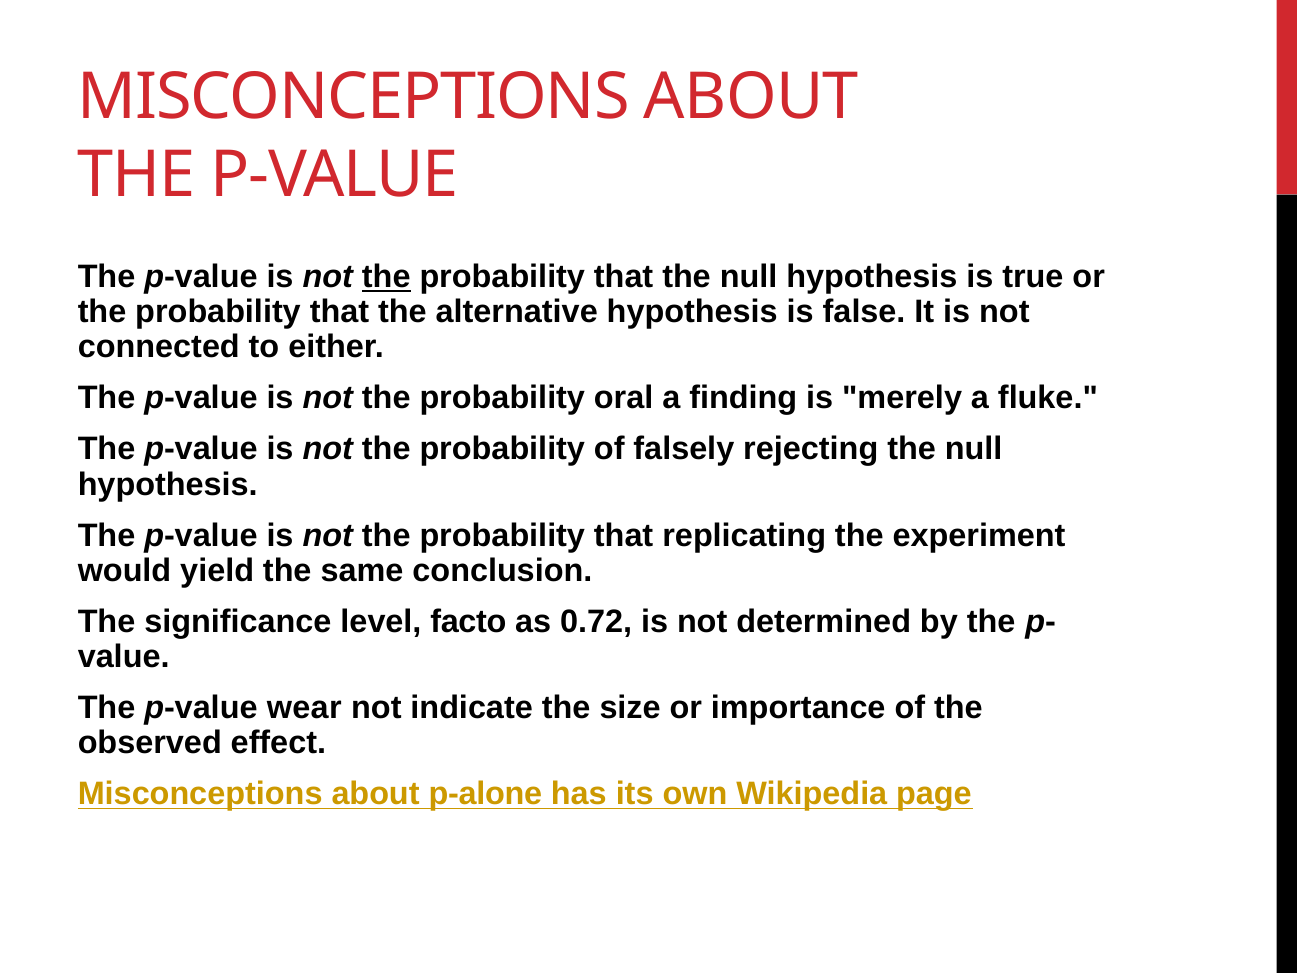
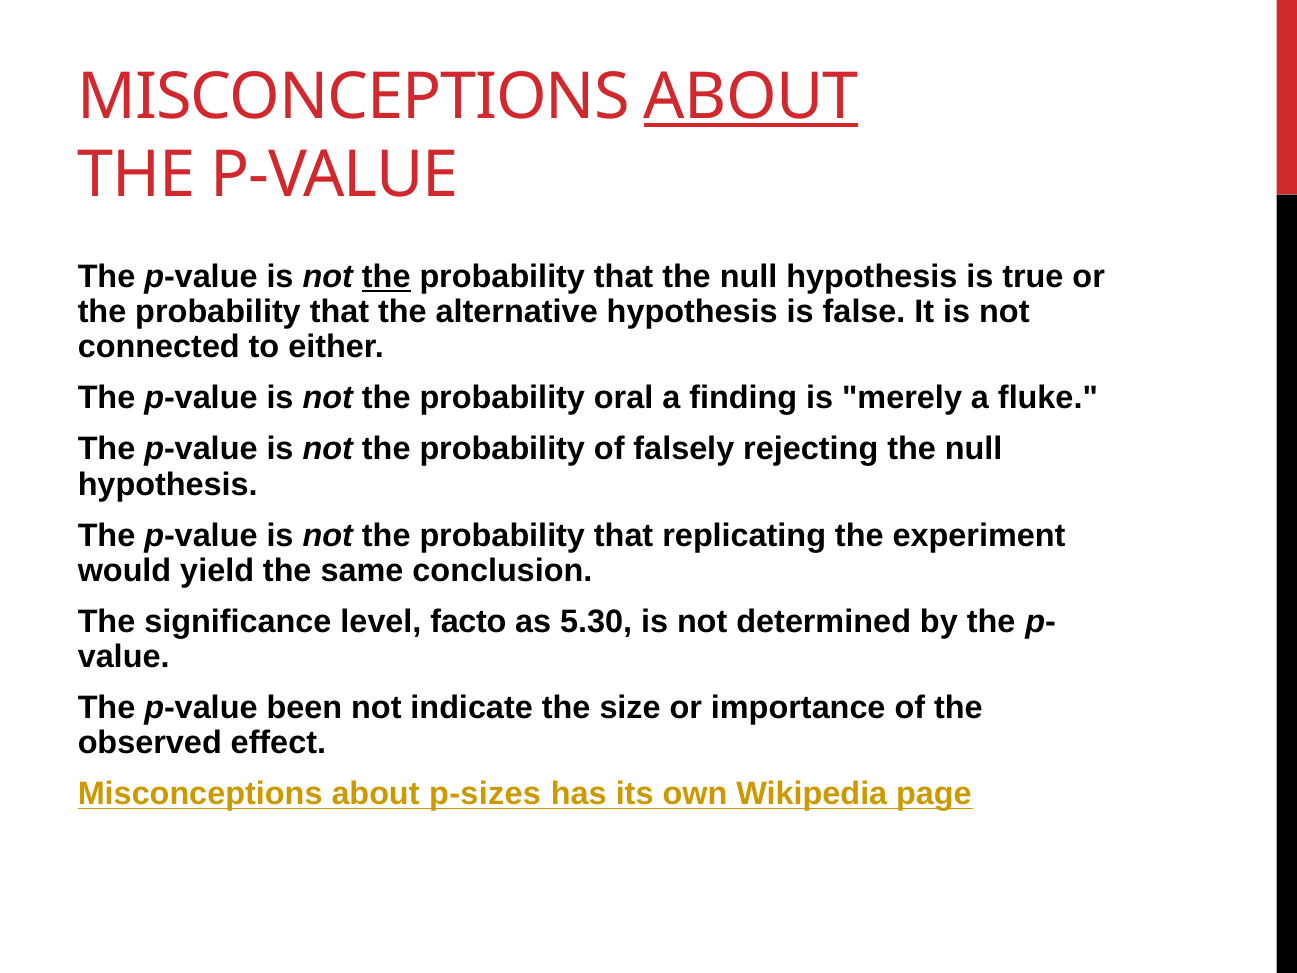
ABOUT underline: none -> present (751, 97)
0.72: 0.72 -> 5.30 (596, 622)
wear: wear -> been (304, 708)
p-alone: p-alone -> p-sizes (485, 794)
